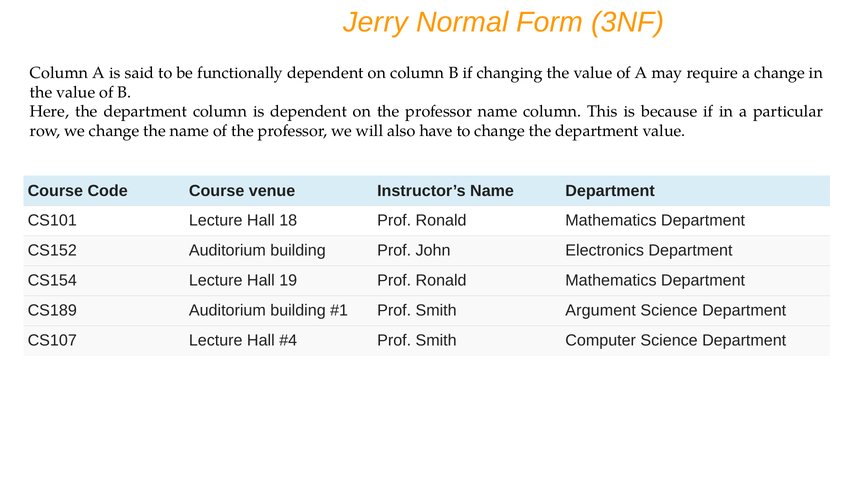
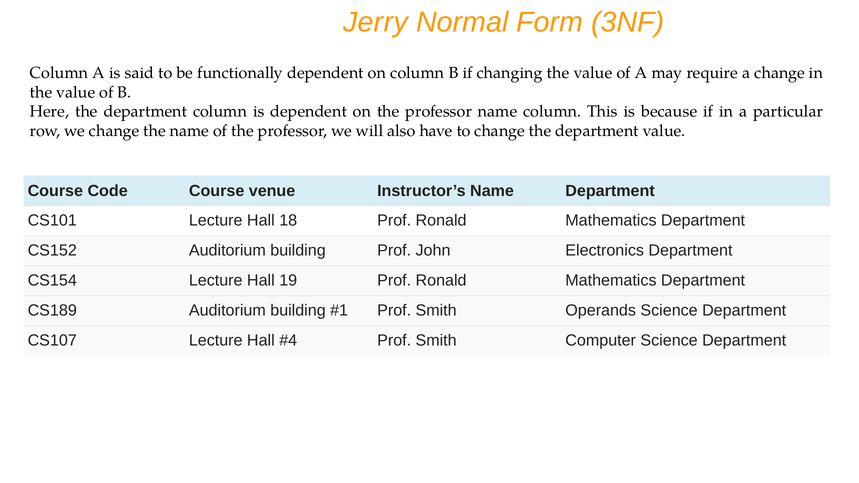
Argument: Argument -> Operands (601, 311)
